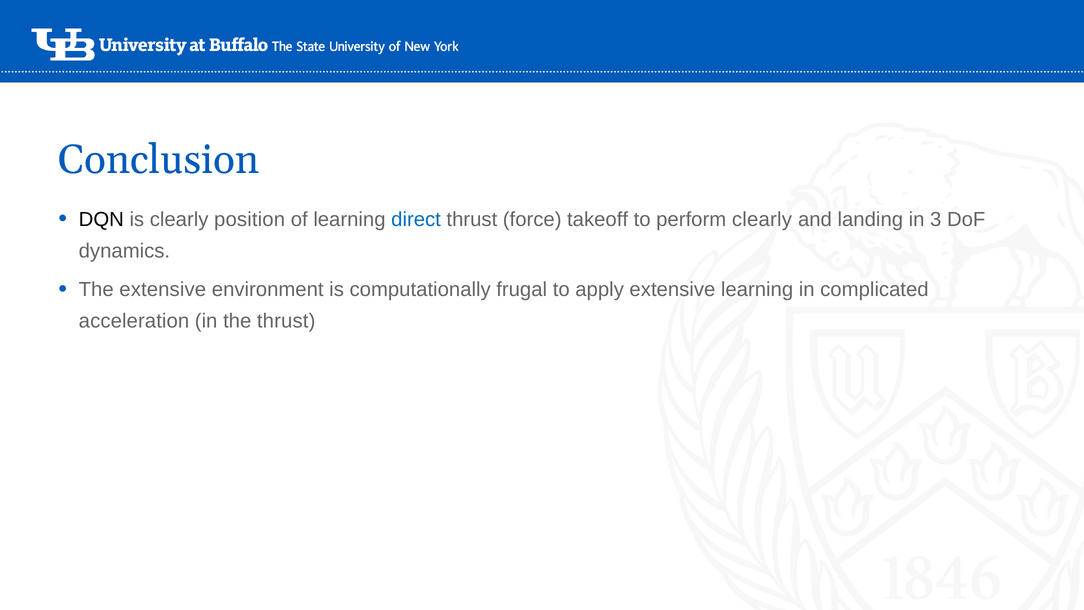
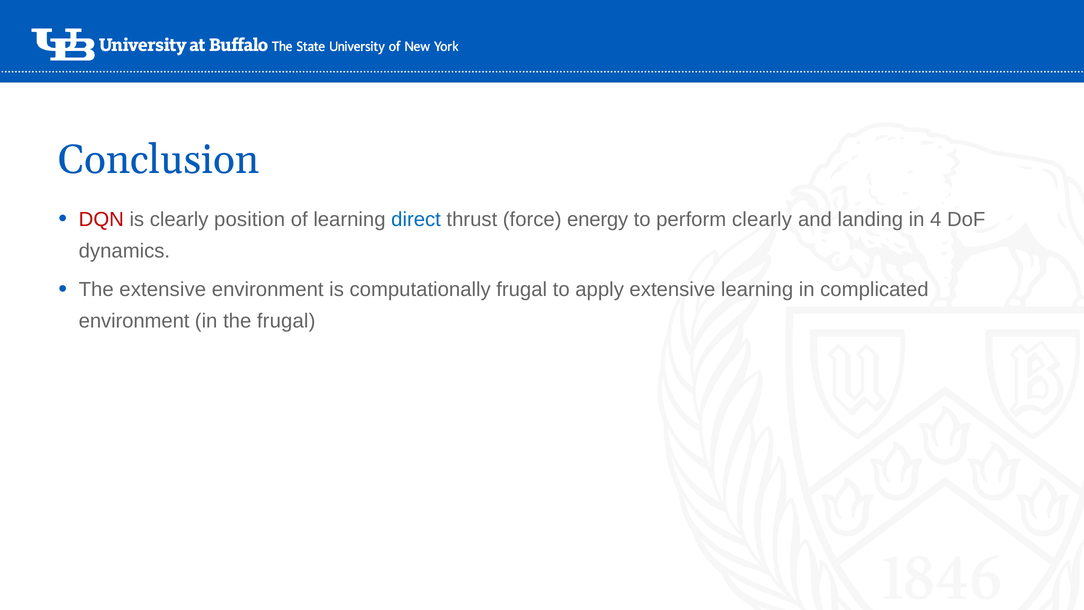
DQN colour: black -> red (101, 219)
takeoff: takeoff -> energy (598, 219)
3: 3 -> 4 (936, 219)
acceleration: acceleration -> environment (134, 321)
the thrust: thrust -> frugal (286, 321)
